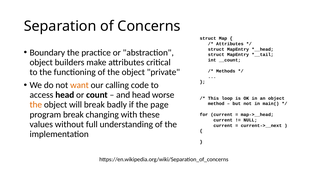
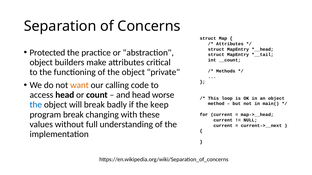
Boundary: Boundary -> Protected (47, 53)
the colour: orange -> blue (36, 105)
page: page -> keep (159, 105)
